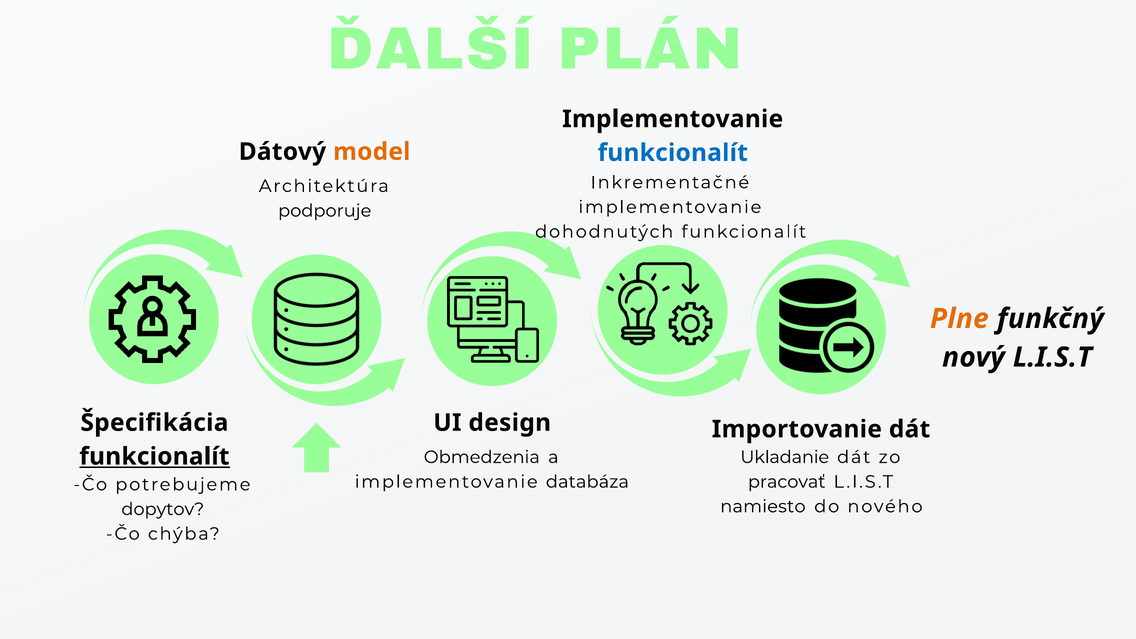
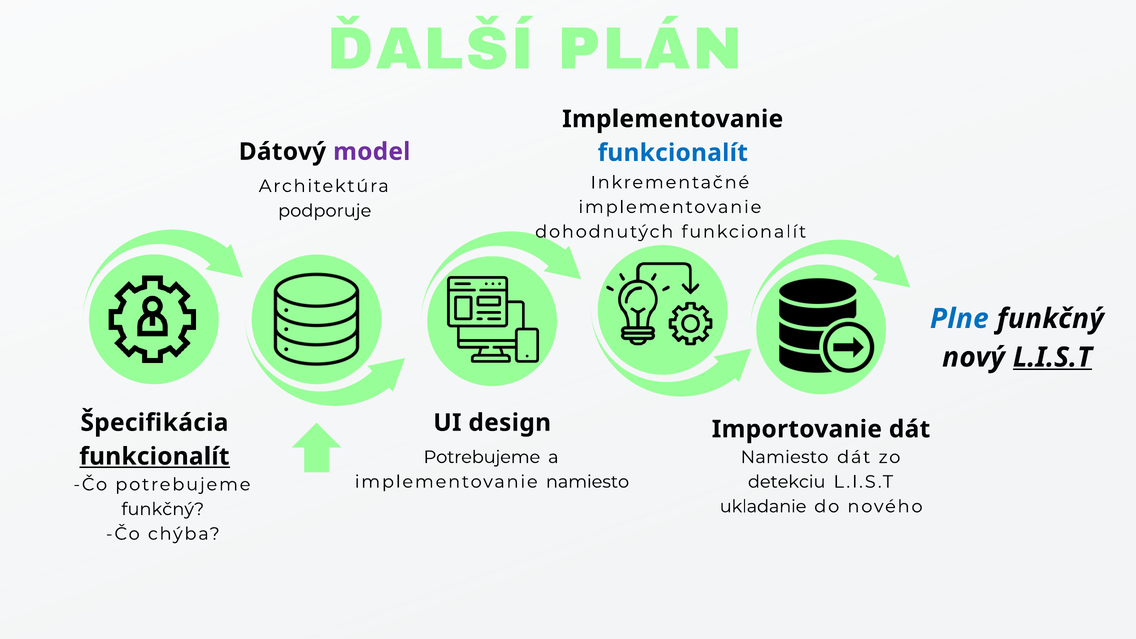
model colour: orange -> purple (372, 152)
Plne colour: orange -> blue (959, 319)
L.I.S.T underline: none -> present (1052, 357)
Obmedzenia: Obmedzenia -> Potrebujeme (482, 457)
Ukladanie: Ukladanie -> Namiesto (785, 457)
implementovanie databáza: databáza -> namiesto (588, 482)
pracovať: pracovať -> detekciu (787, 482)
namiesto: namiesto -> ukladanie (763, 506)
dopytov: dopytov -> funkčný (163, 509)
